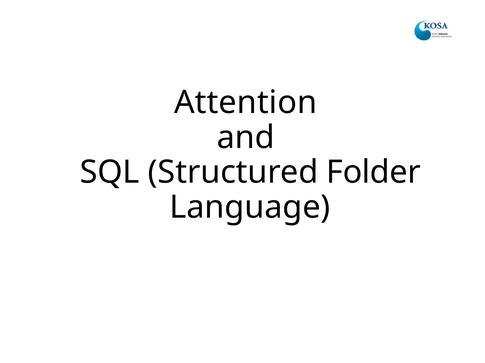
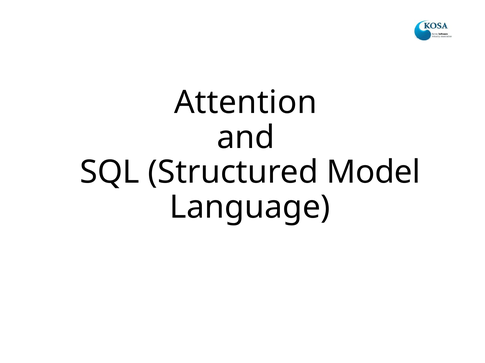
Folder: Folder -> Model (373, 173)
